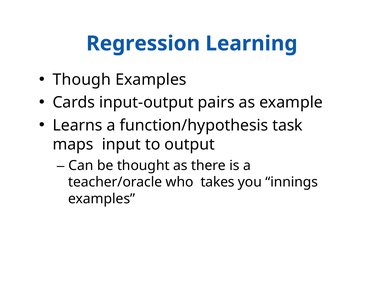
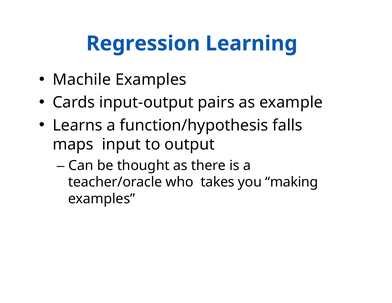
Though: Though -> Machile (82, 80)
task: task -> falls (288, 125)
innings: innings -> making (292, 182)
